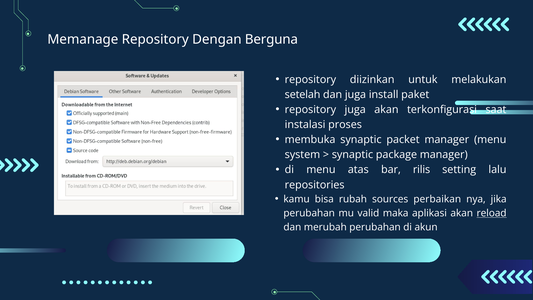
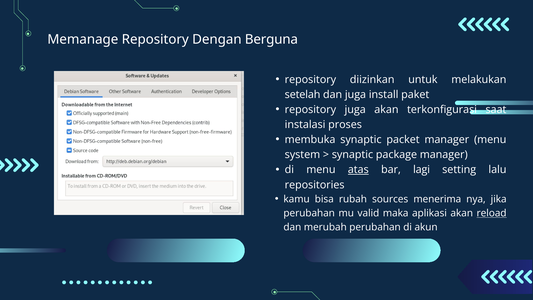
atas underline: none -> present (358, 170)
rilis: rilis -> lagi (422, 170)
perbaikan: perbaikan -> menerima (437, 199)
